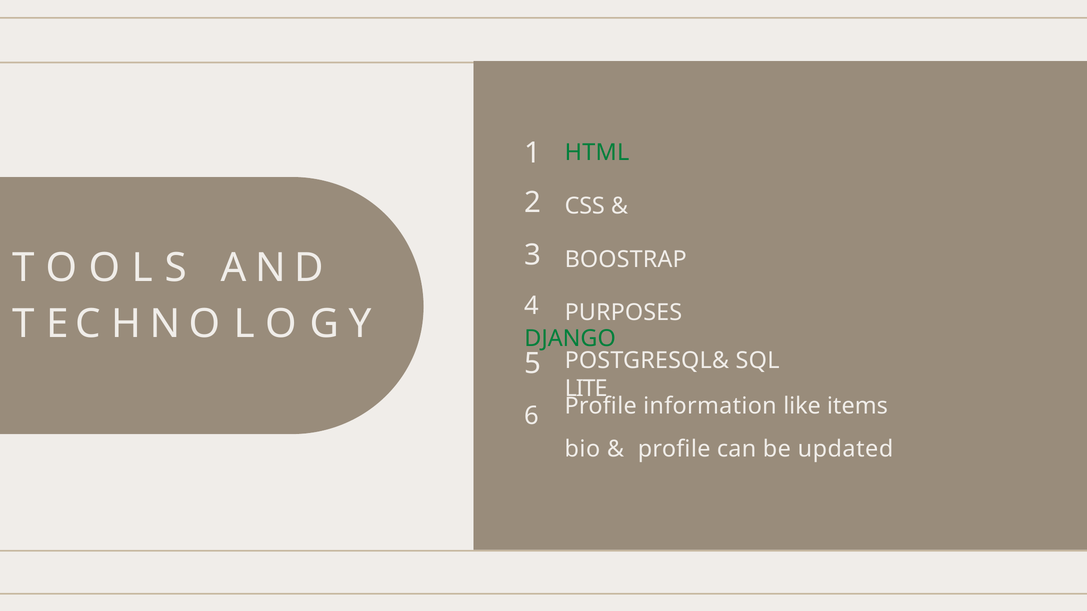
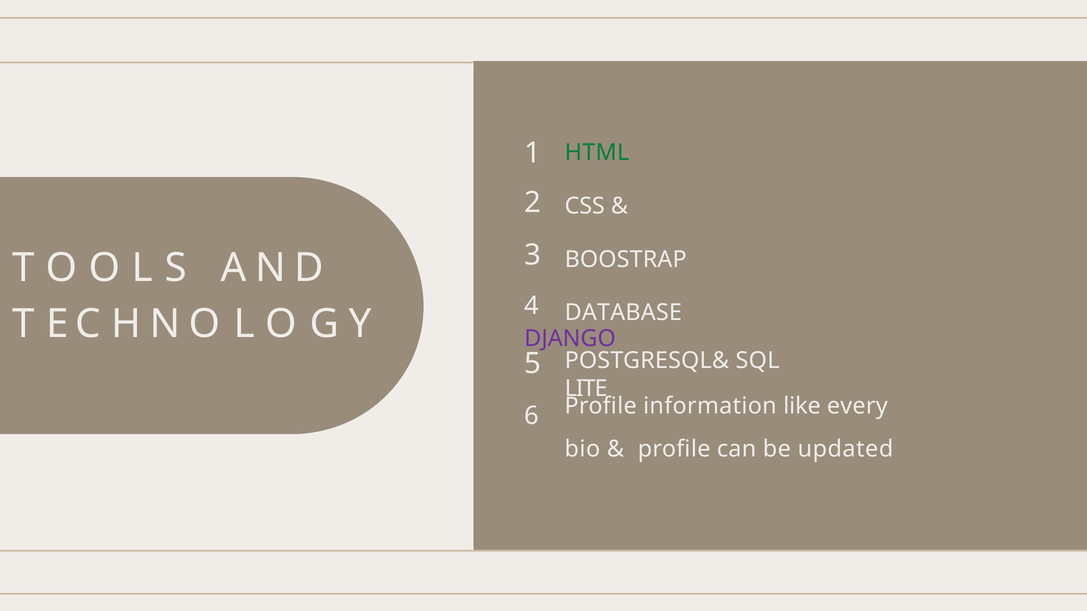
PURPOSES: PURPOSES -> DATABASE (623, 313)
DJANGO colour: green -> purple (570, 339)
items: items -> every (857, 406)
